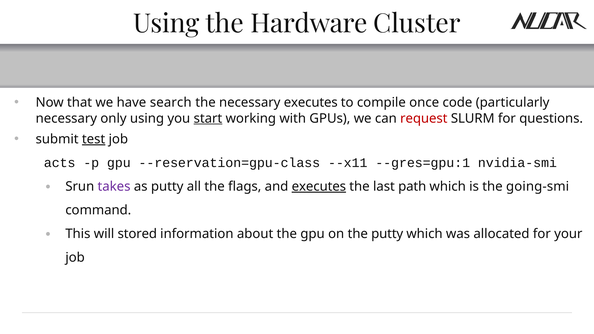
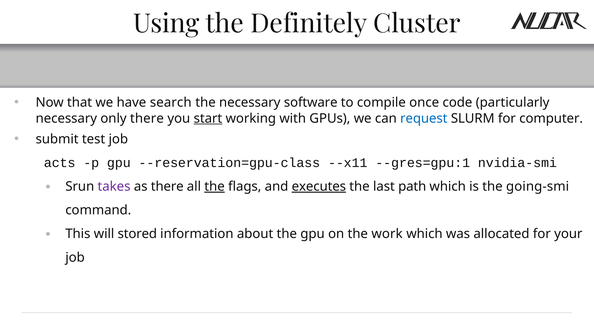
Hardware: Hardware -> Definitely (309, 24)
necessary executes: executes -> software (311, 103)
only using: using -> there (147, 118)
request colour: red -> blue (424, 118)
questions: questions -> computer (551, 118)
test underline: present -> none (94, 139)
as putty: putty -> there (167, 187)
the underline: none -> present (215, 187)
the putty: putty -> work (387, 234)
